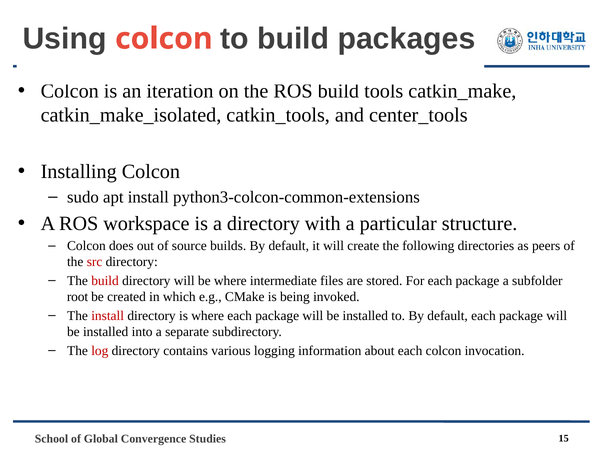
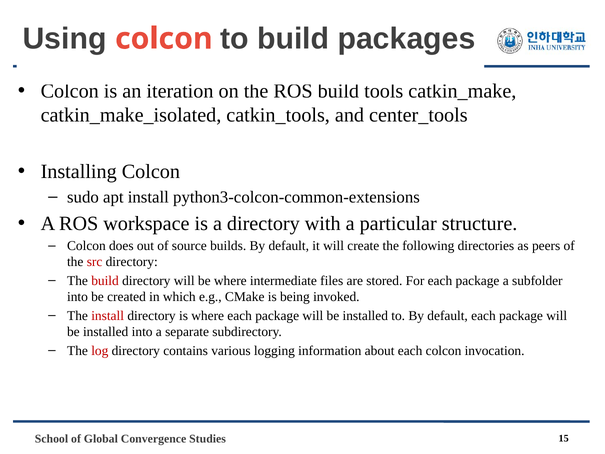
root: root -> into (77, 297)
